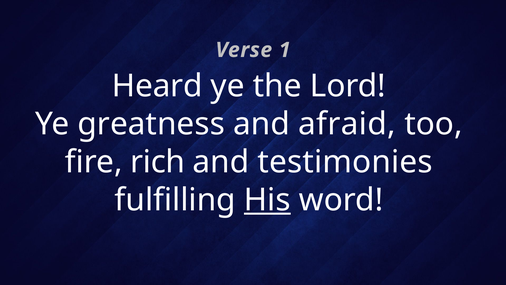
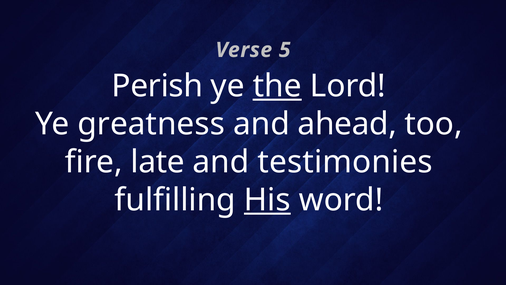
1: 1 -> 5 (285, 50)
Heard: Heard -> Perish (157, 86)
the underline: none -> present (277, 86)
afraid: afraid -> ahead (347, 124)
rich: rich -> late (158, 162)
